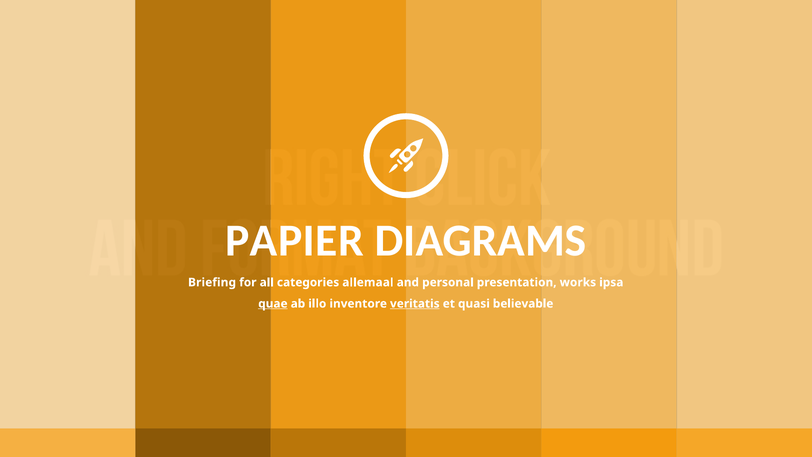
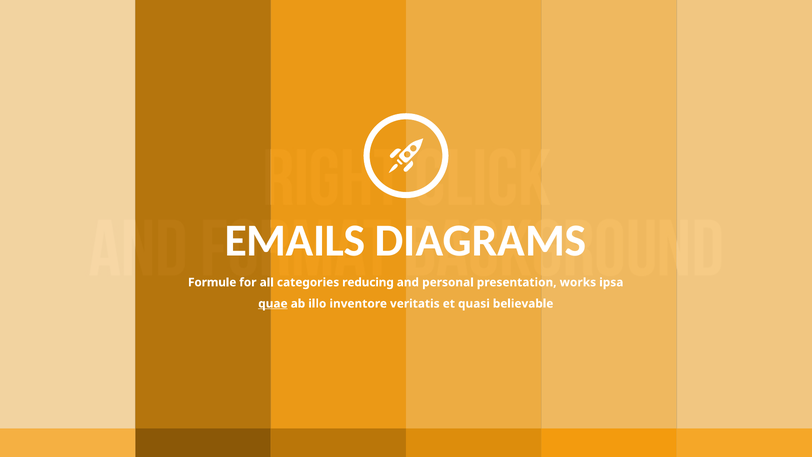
PAPIER: PAPIER -> EMAILS (295, 240)
Briefing: Briefing -> Formule (212, 282)
allemaal: allemaal -> reducing (368, 282)
veritatis underline: present -> none (415, 304)
